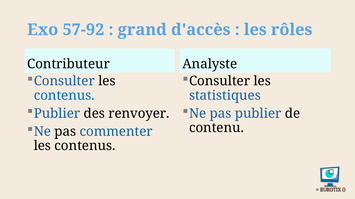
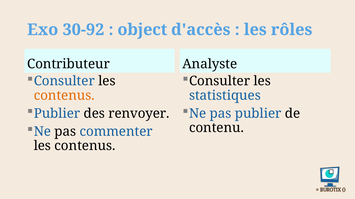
57-92: 57-92 -> 30-92 (83, 30)
grand: grand -> object (142, 30)
contenus colour: blue -> orange (64, 96)
